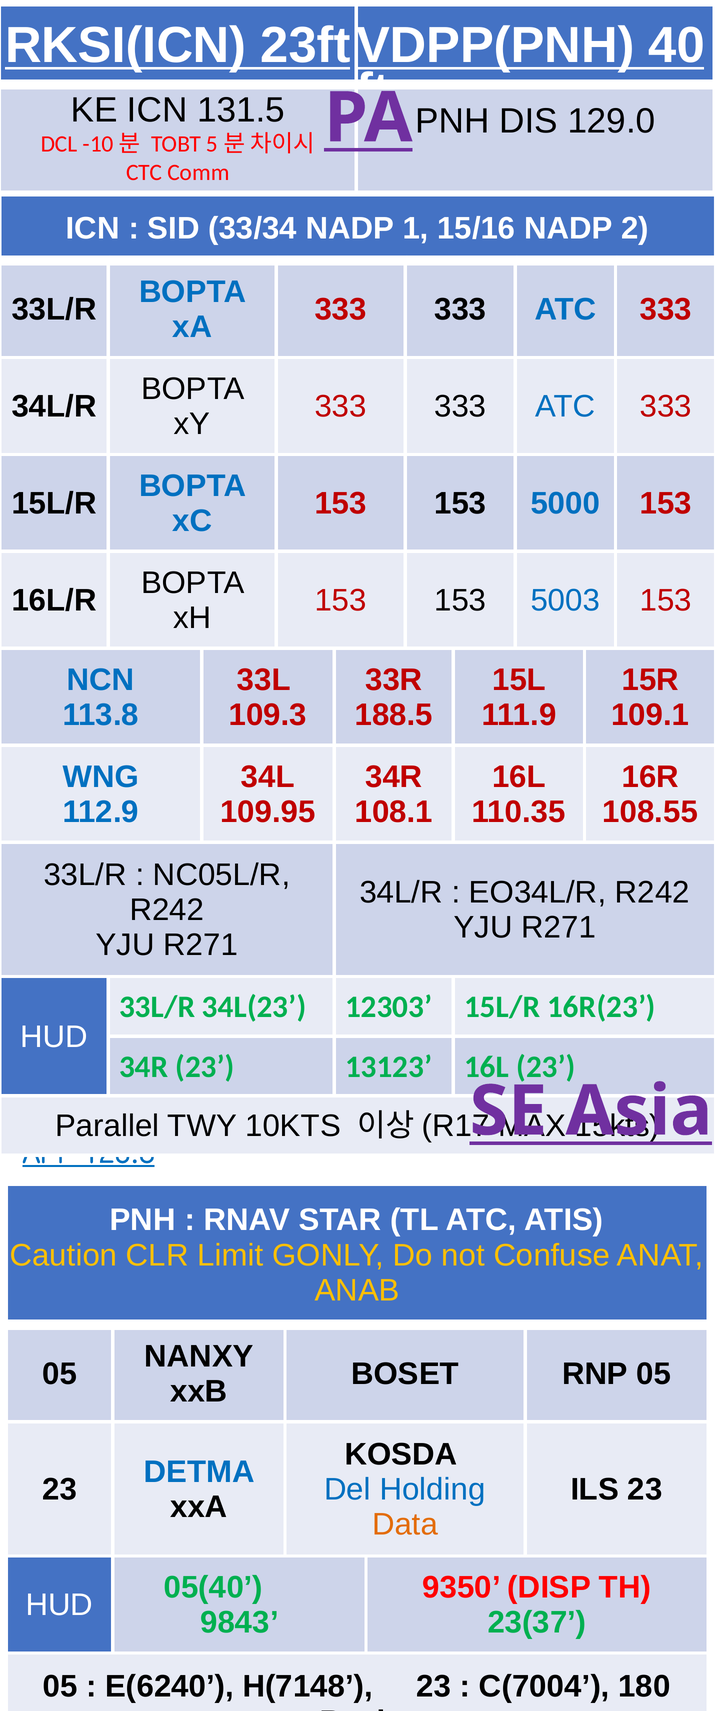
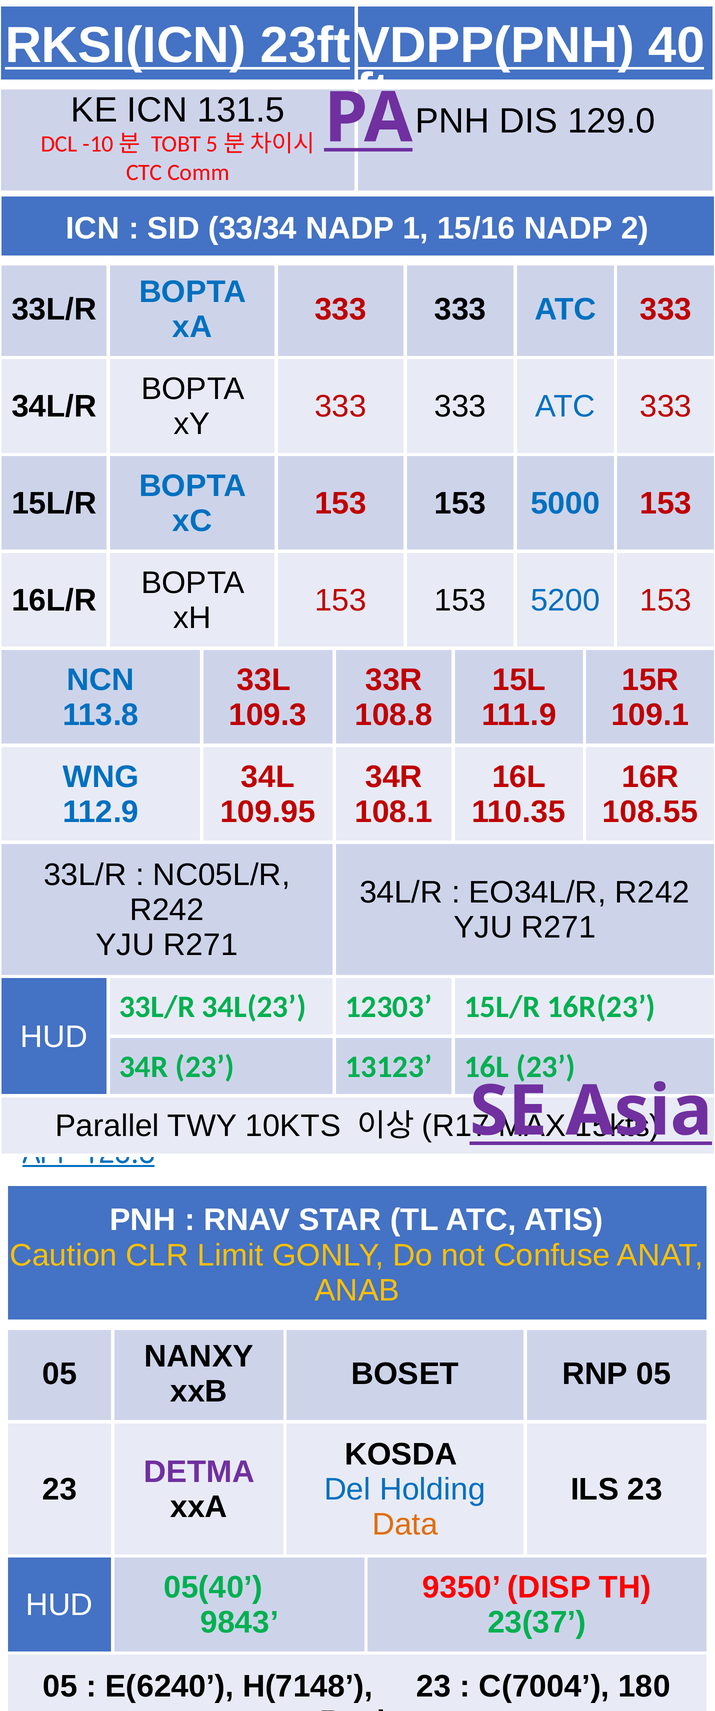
5003: 5003 -> 5200 (565, 600)
188.5: 188.5 -> 108.8 (394, 715)
DETMA colour: blue -> purple (199, 1472)
